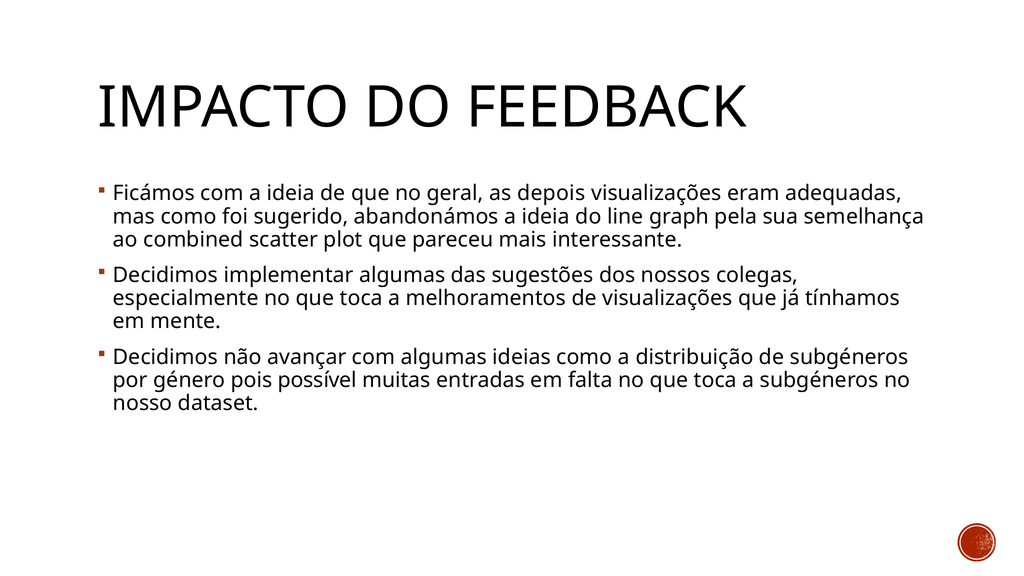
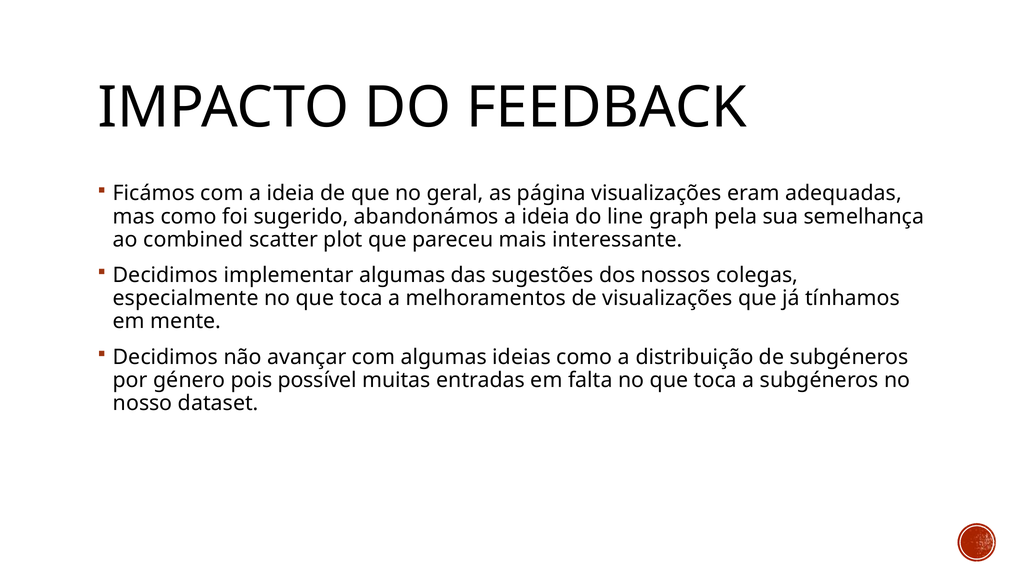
depois: depois -> página (551, 193)
